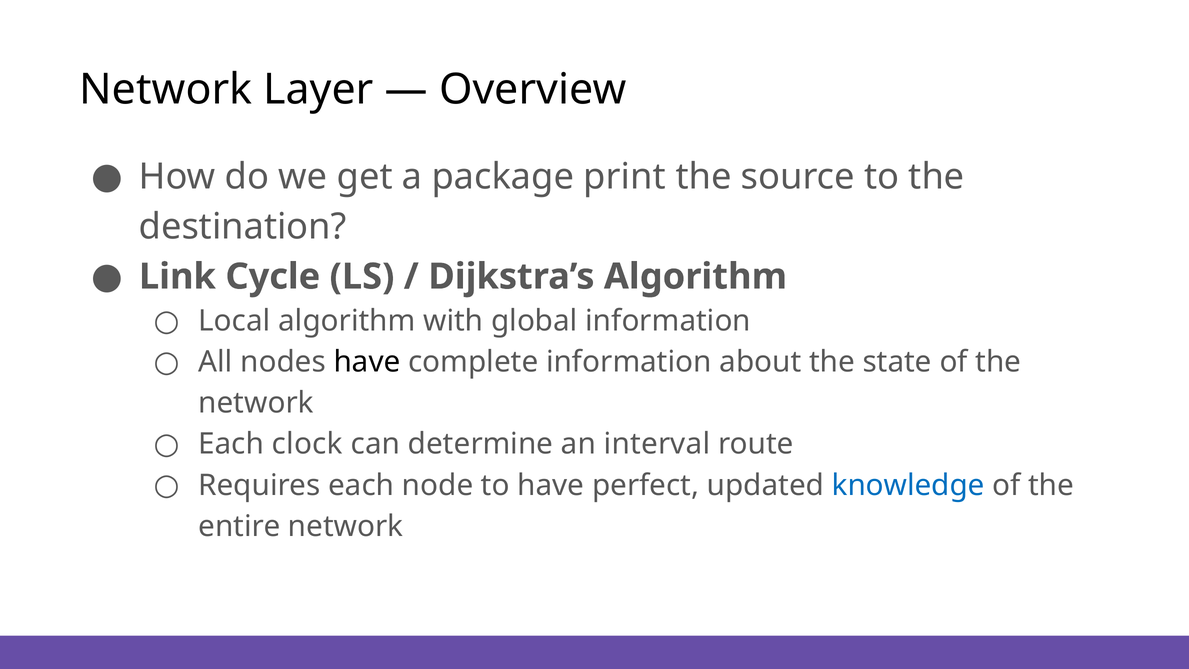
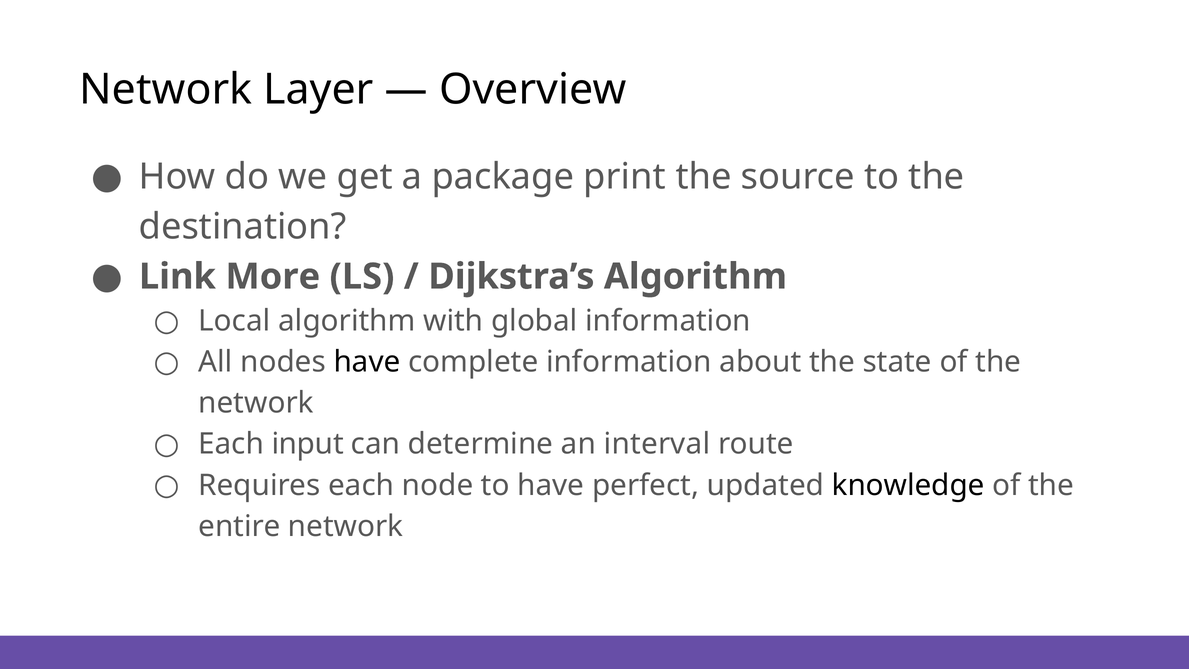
Cycle: Cycle -> More (273, 277)
clock: clock -> input (308, 444)
knowledge colour: blue -> black (908, 485)
